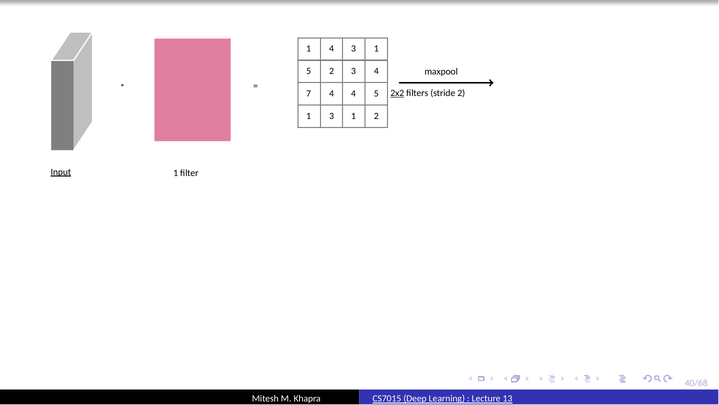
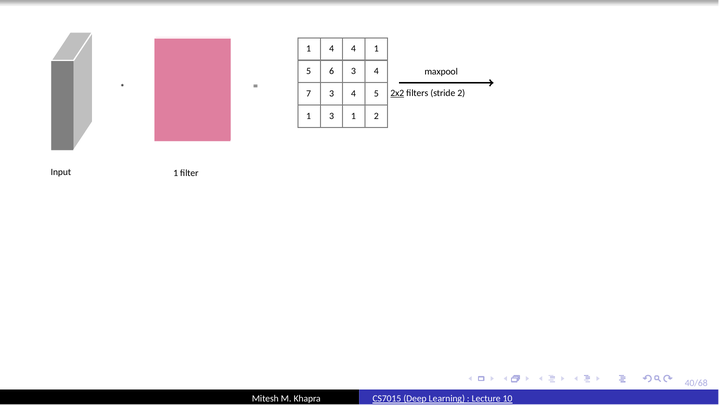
4 3: 3 -> 4 (353, 48)
5 2: 2 -> 6 (332, 71)
7 4: 4 -> 3 (332, 93)
Input underline: present -> none (61, 172)
13: 13 -> 10 (508, 398)
